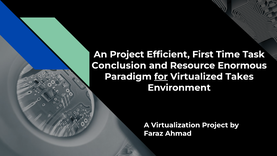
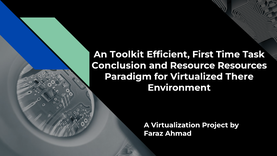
An Project: Project -> Toolkit (127, 54)
Enormous: Enormous -> Resources (242, 65)
for underline: present -> none (161, 77)
Takes: Takes -> There (240, 77)
